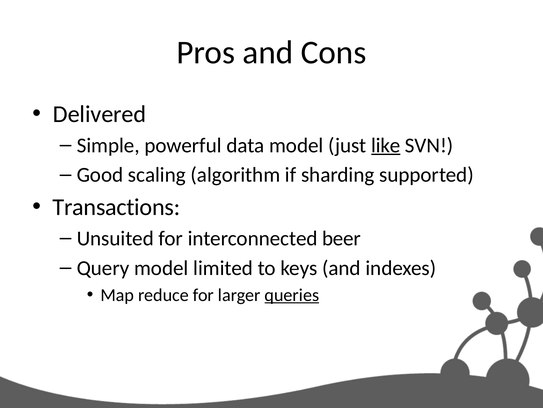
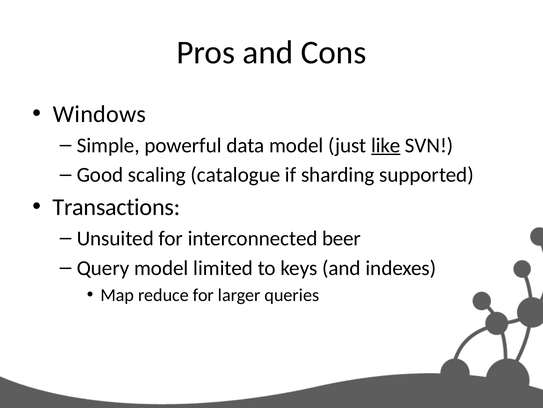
Delivered: Delivered -> Windows (99, 114)
algorithm: algorithm -> catalogue (235, 175)
queries underline: present -> none (292, 295)
